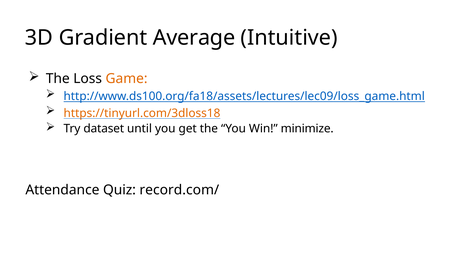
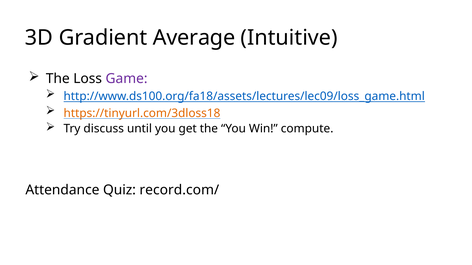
Game colour: orange -> purple (127, 79)
dataset: dataset -> discuss (104, 129)
minimize: minimize -> compute (307, 129)
